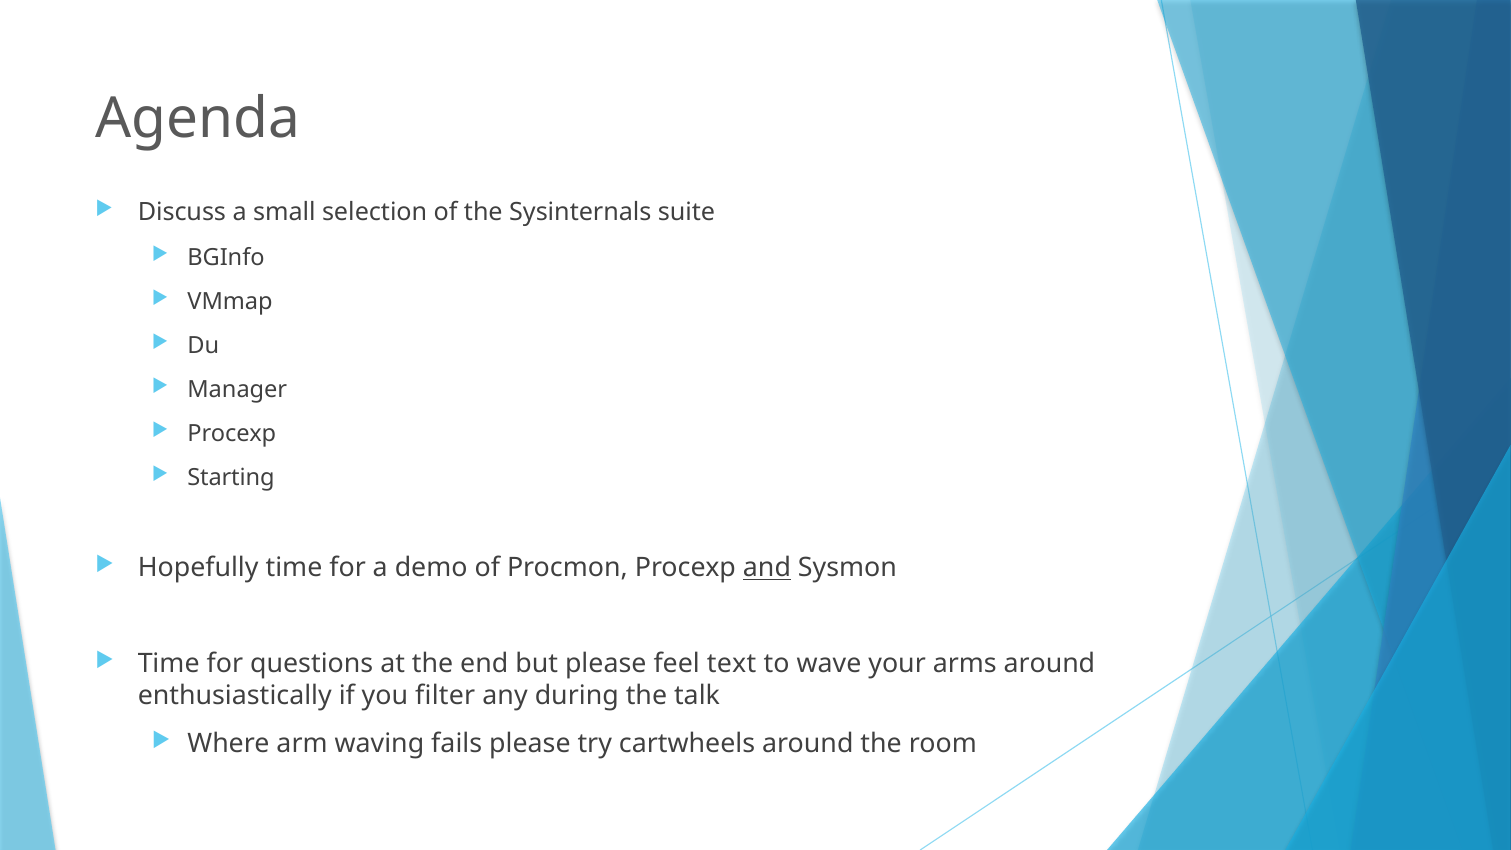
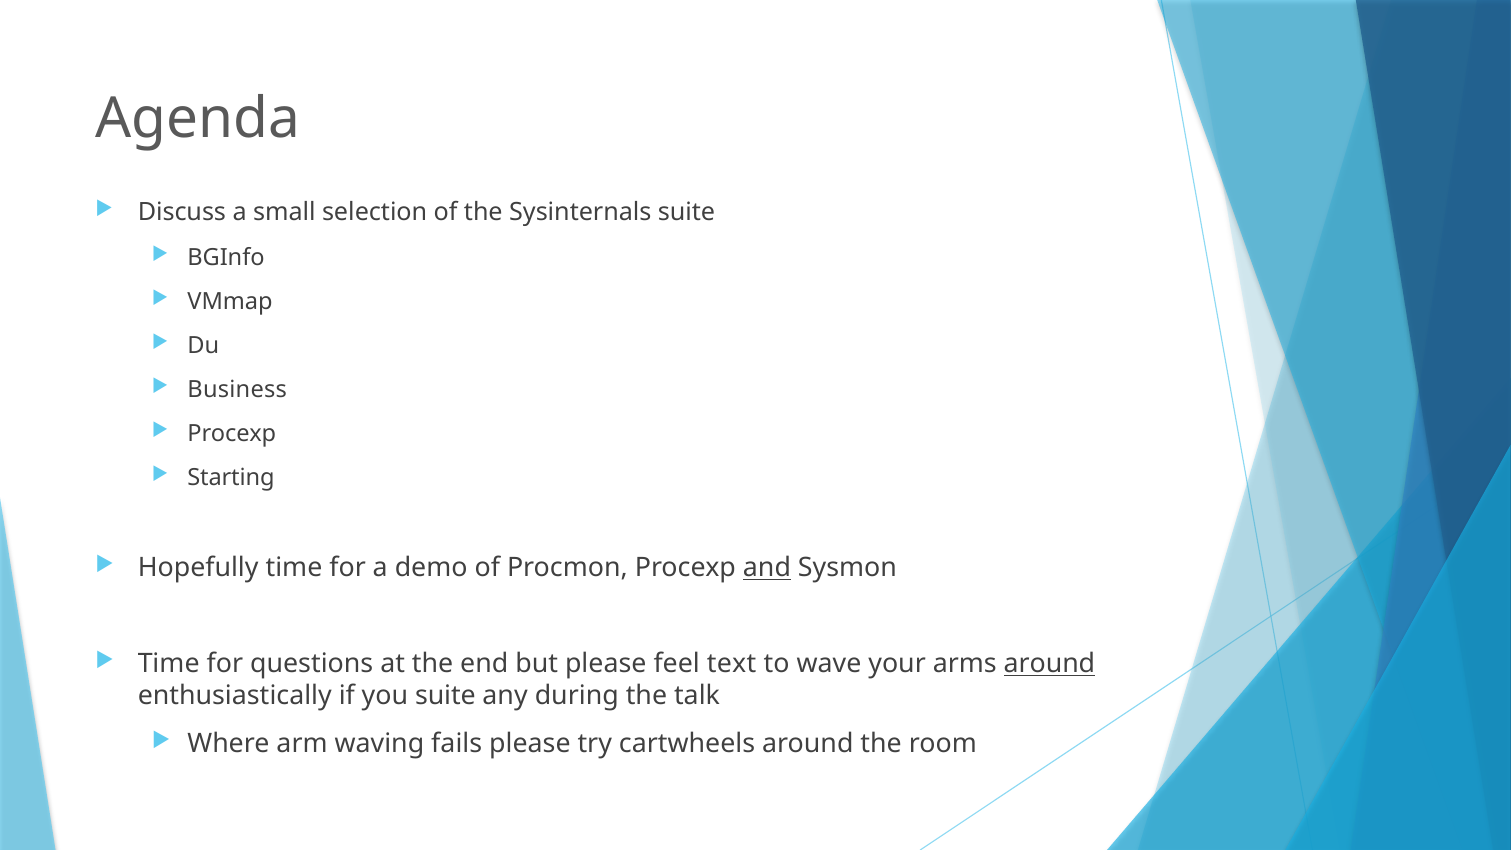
Manager: Manager -> Business (237, 390)
around underline: none -> present (1049, 664)
you filter: filter -> suite (445, 696)
